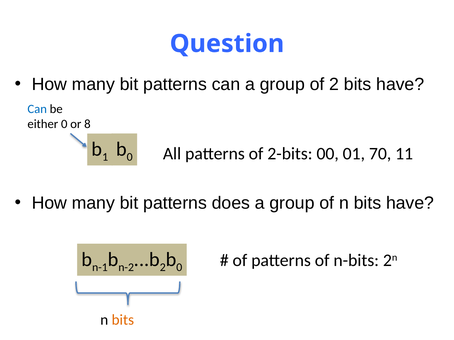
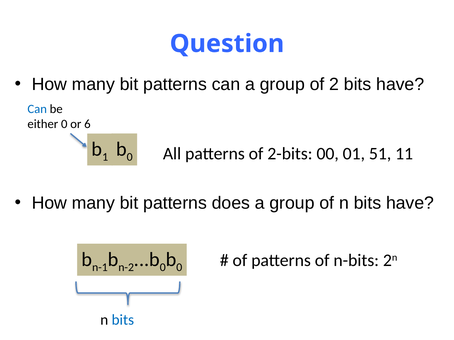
8: 8 -> 6 (87, 124)
70: 70 -> 51 (380, 154)
2: 2 -> 0 (163, 268)
bits colour: orange -> blue (123, 320)
